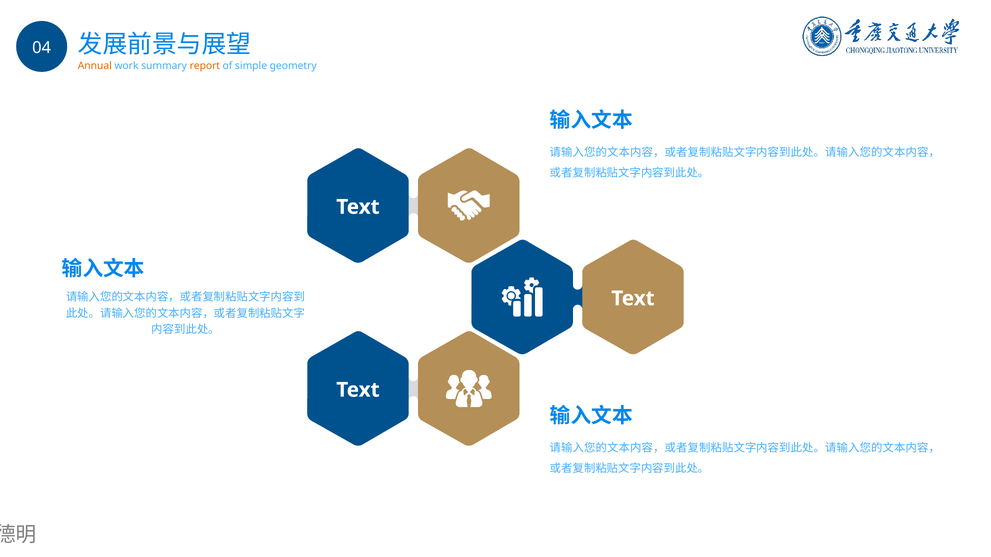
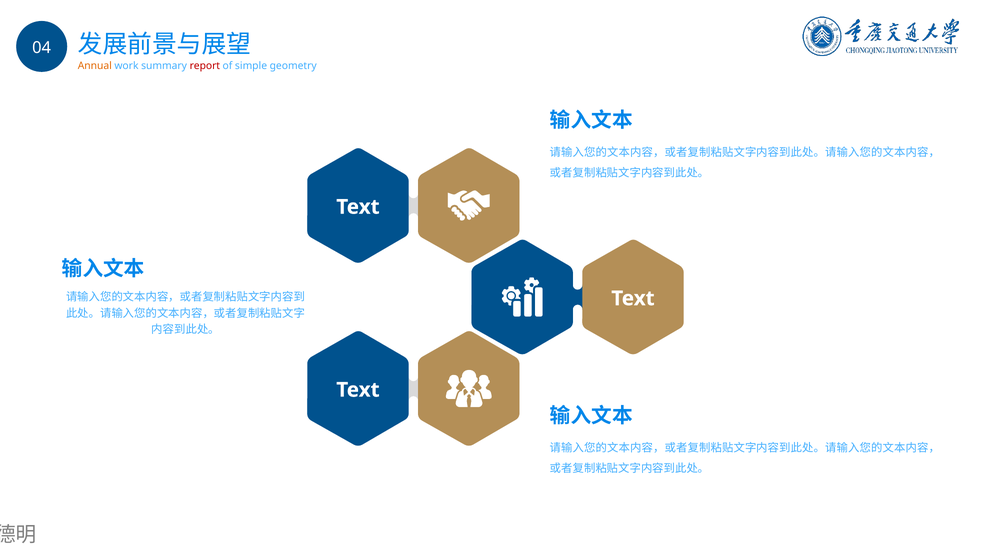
report colour: orange -> red (205, 66)
